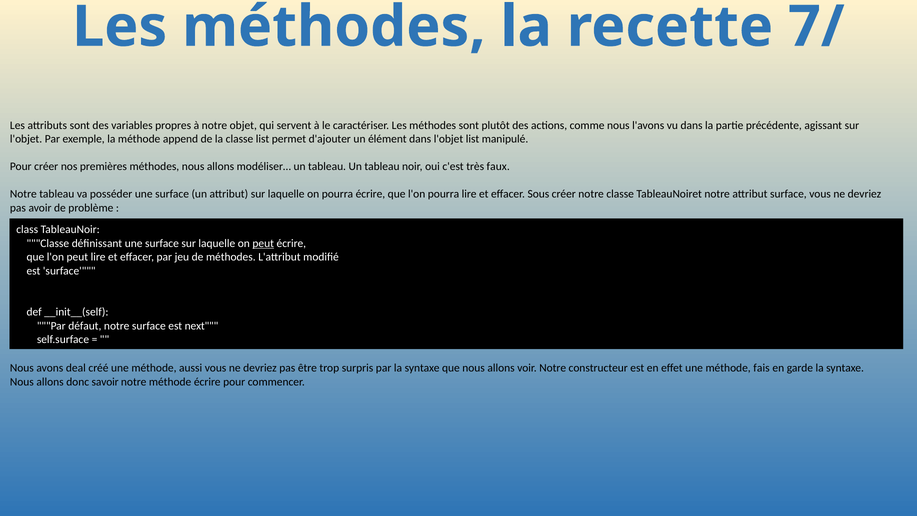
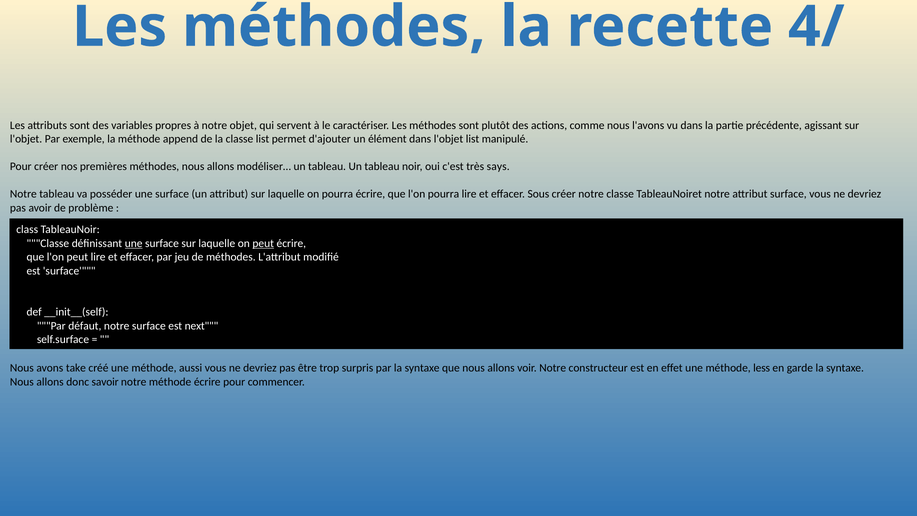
7/: 7/ -> 4/ (816, 27)
faux: faux -> says (498, 167)
une underline: none -> present (134, 243)
deal: deal -> take (76, 368)
fais: fais -> less (762, 368)
